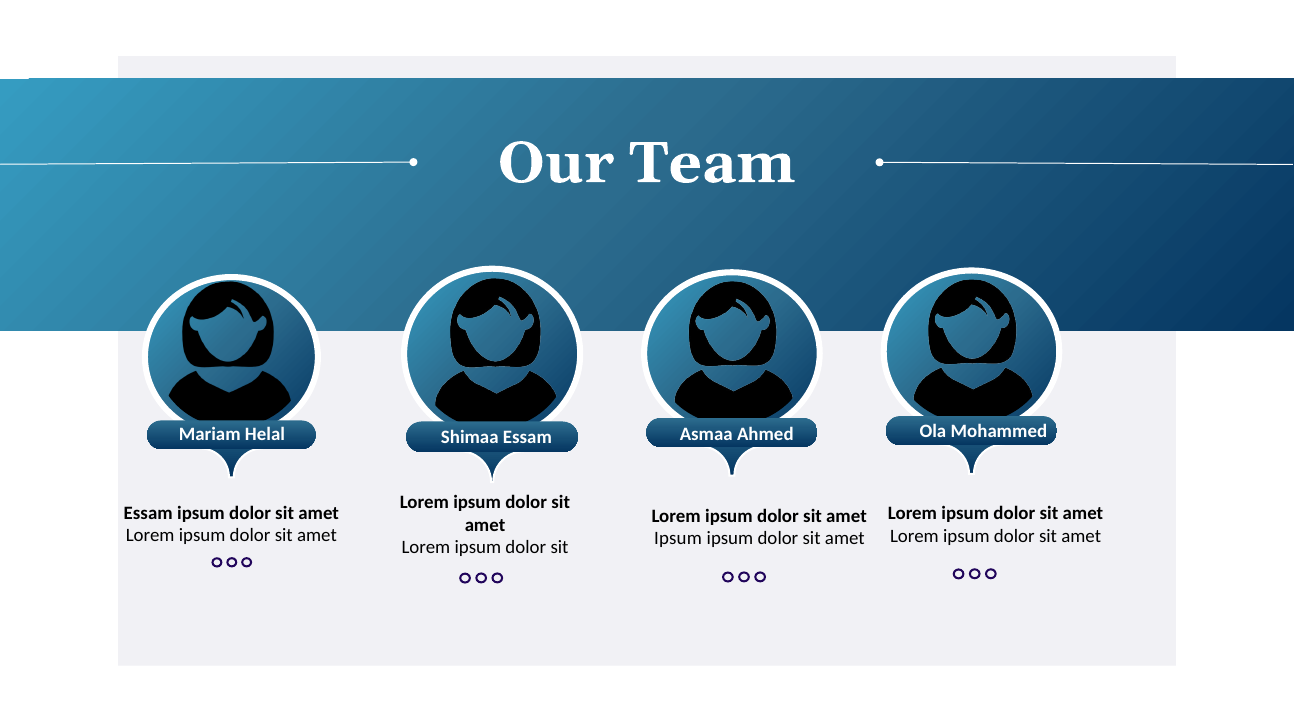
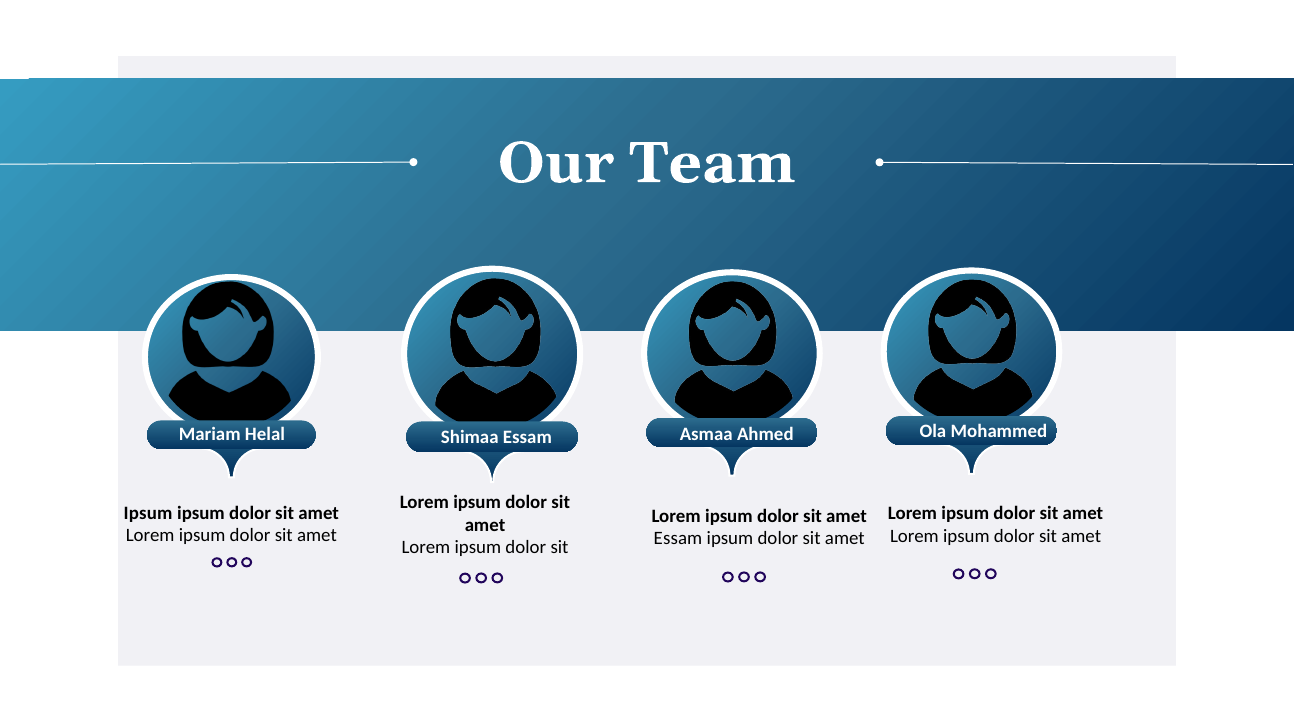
Essam: Essam -> Ipsum (148, 513)
Ipsum: Ipsum -> Essam (678, 538)
